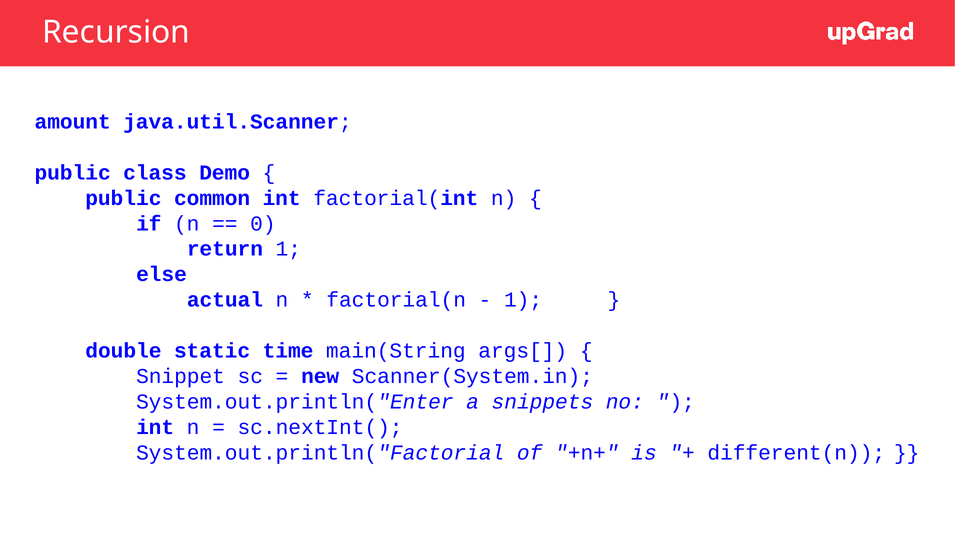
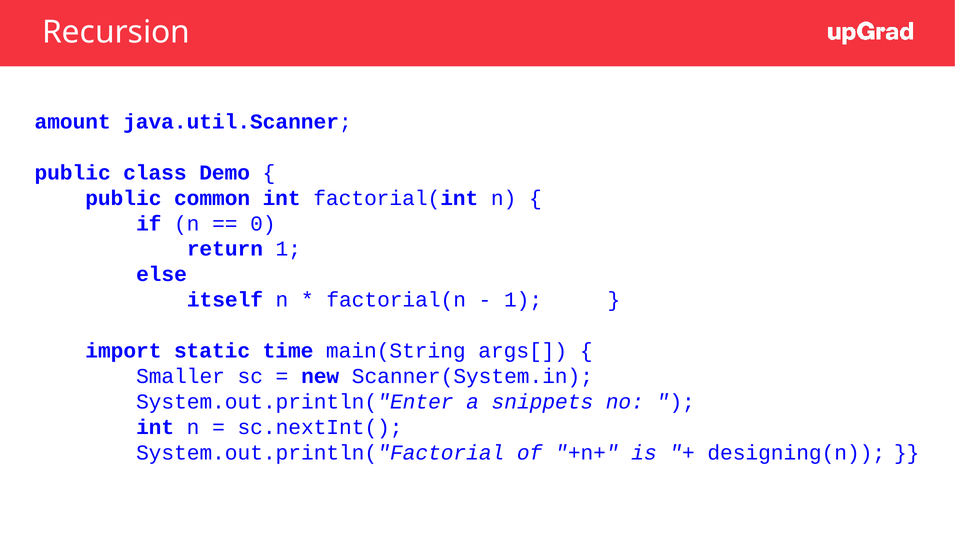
actual: actual -> itself (225, 300)
double: double -> import (123, 351)
Snippet: Snippet -> Smaller (181, 376)
different(n: different(n -> designing(n (796, 453)
